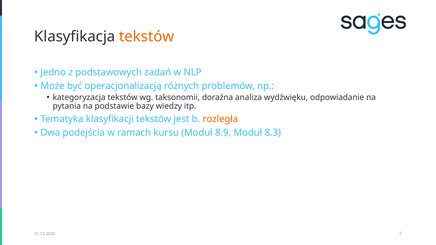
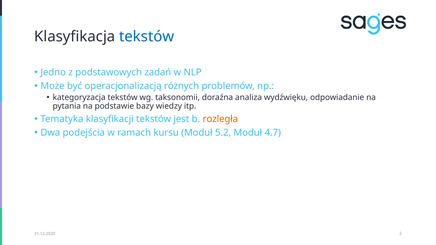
tekstów colour: orange -> blue (147, 37)
8.9: 8.9 -> 5.2 (223, 133)
8.3: 8.3 -> 4.7 (273, 133)
